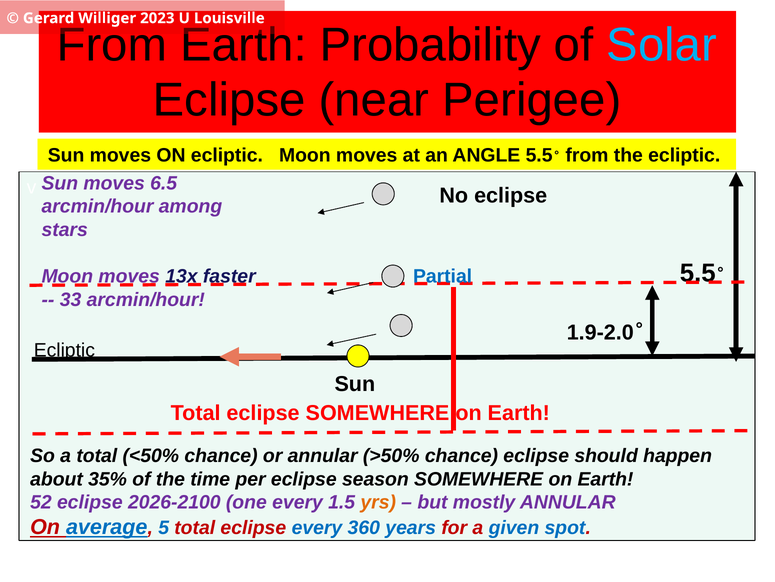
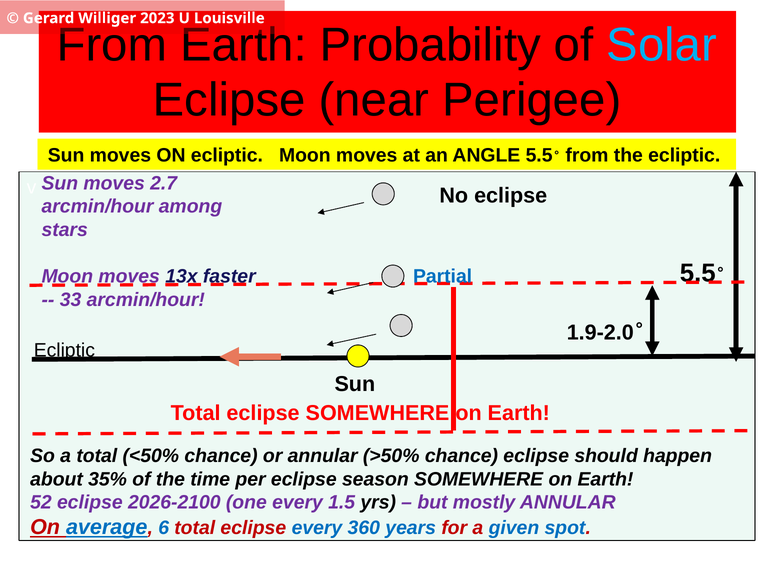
6.5: 6.5 -> 2.7 (164, 183)
yrs colour: orange -> black (378, 502)
5: 5 -> 6 (164, 527)
